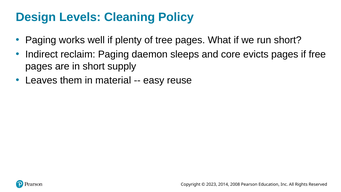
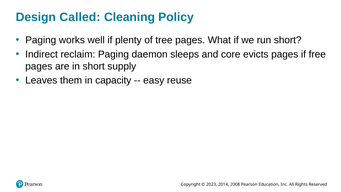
Levels: Levels -> Called (80, 17)
material: material -> capacity (113, 80)
